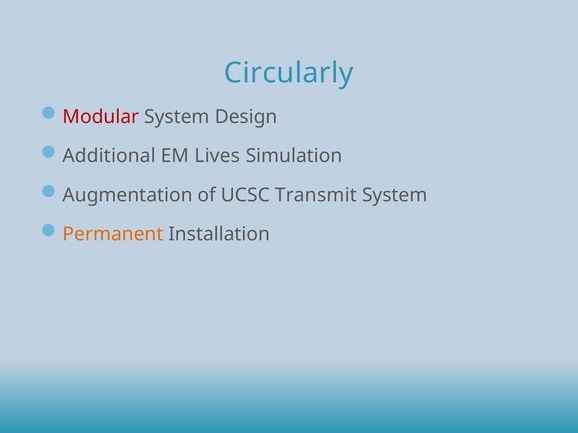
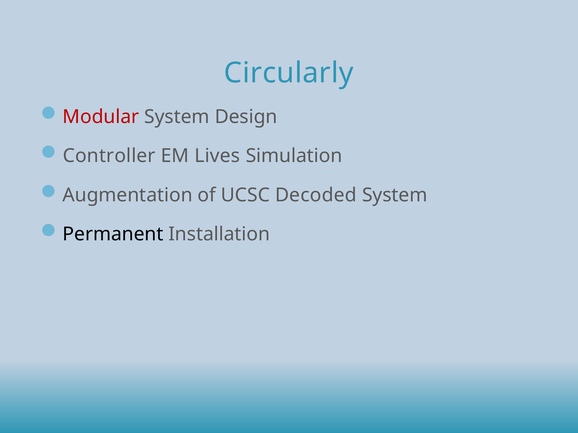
Additional: Additional -> Controller (109, 156)
Transmit: Transmit -> Decoded (316, 195)
Permanent colour: orange -> black (113, 235)
